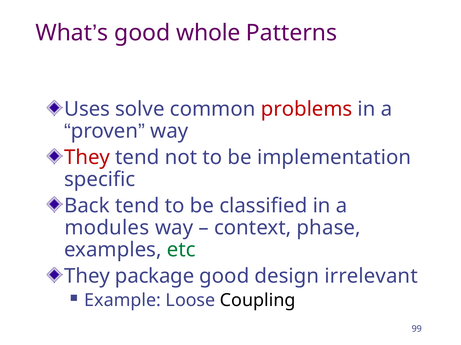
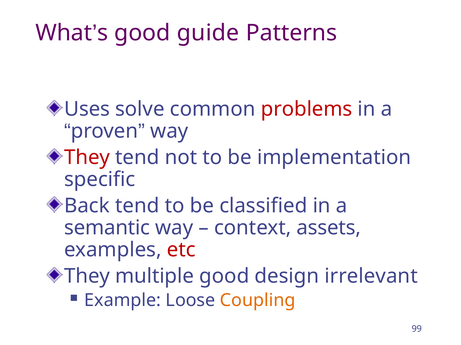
whole: whole -> guide (208, 33)
modules: modules -> semantic (107, 228)
phase: phase -> assets (329, 228)
etc colour: green -> red (181, 250)
package: package -> multiple (155, 277)
Coupling colour: black -> orange (258, 301)
